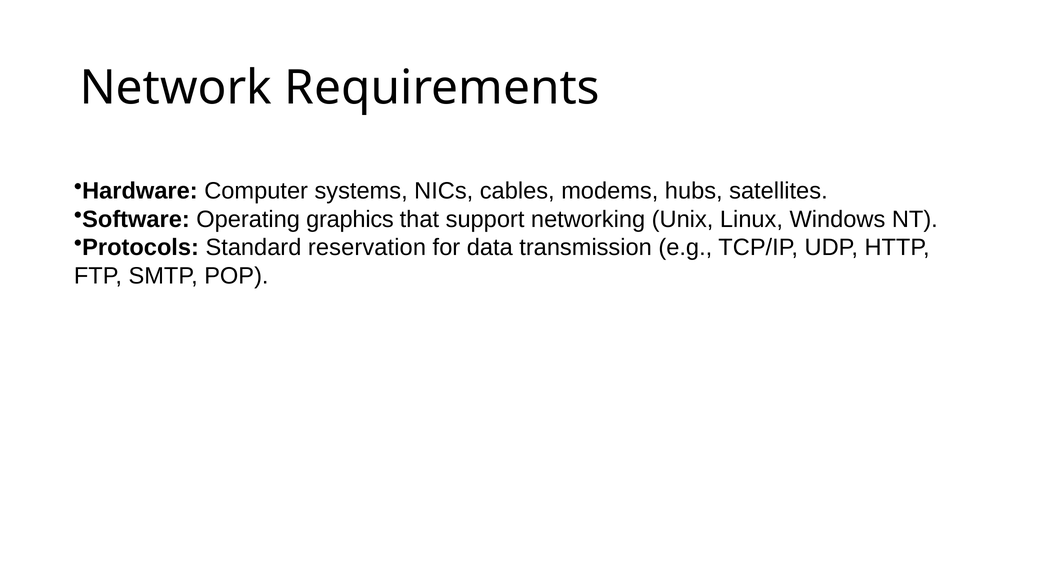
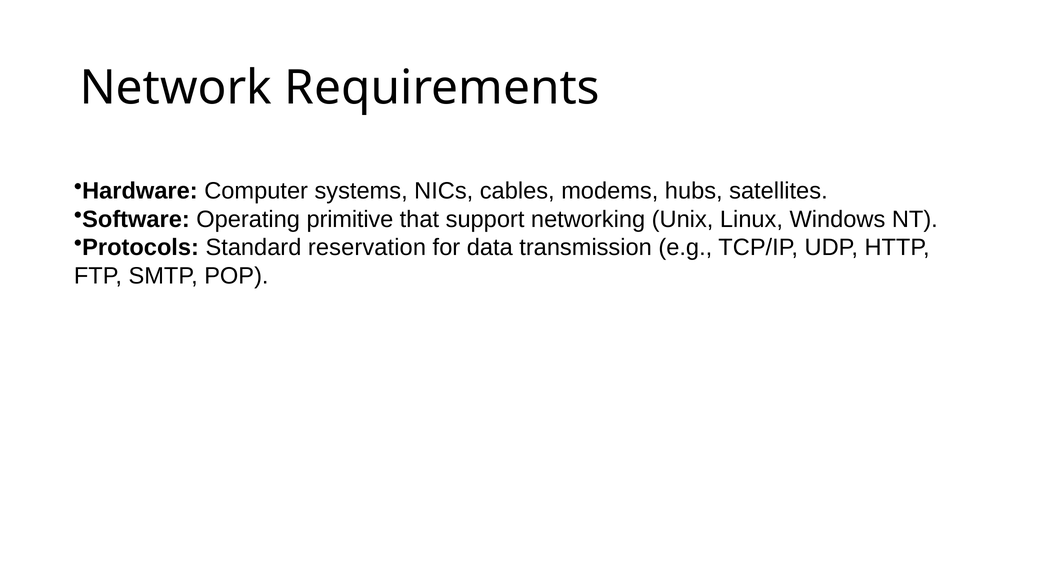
graphics: graphics -> primitive (350, 219)
